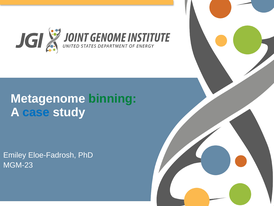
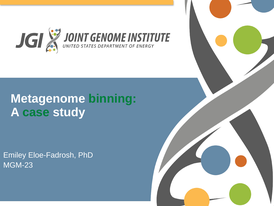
case colour: blue -> green (36, 112)
